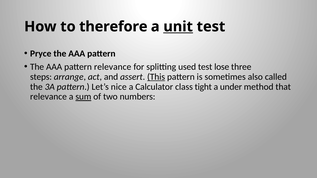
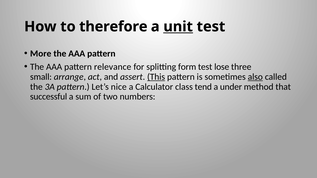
Pryce: Pryce -> More (41, 54)
used: used -> form (187, 67)
steps: steps -> small (41, 77)
also underline: none -> present (255, 77)
tight: tight -> tend (203, 87)
relevance: relevance -> successful (49, 97)
sum underline: present -> none (83, 97)
